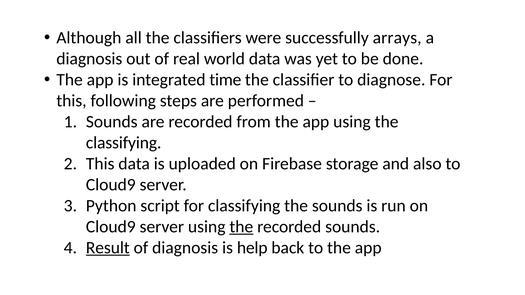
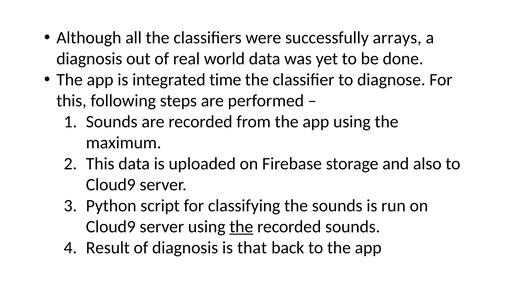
classifying: classifying -> maximum (124, 143)
Result underline: present -> none (108, 248)
help: help -> that (252, 248)
